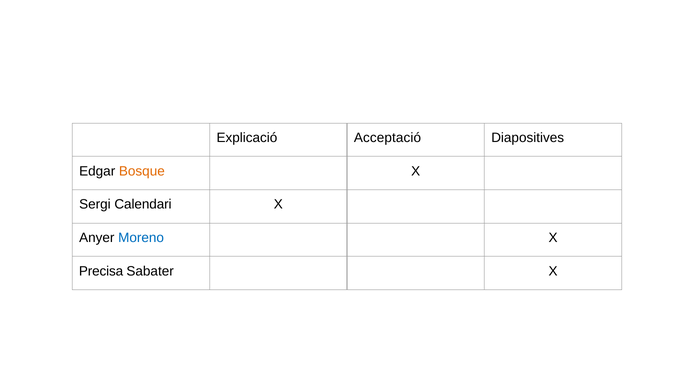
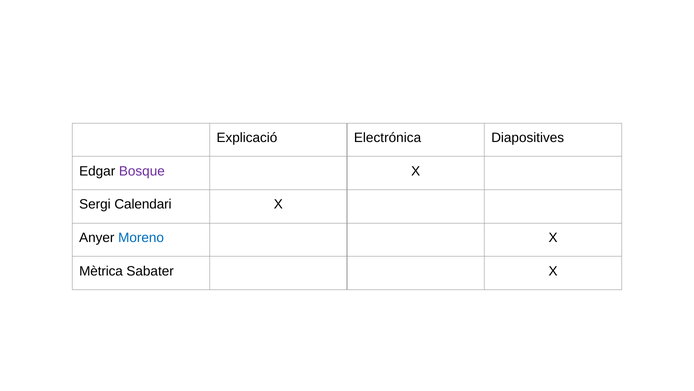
Acceptació: Acceptació -> Electrónica (388, 138)
Bosque colour: orange -> purple (142, 171)
Precisa: Precisa -> Mètrica (101, 271)
